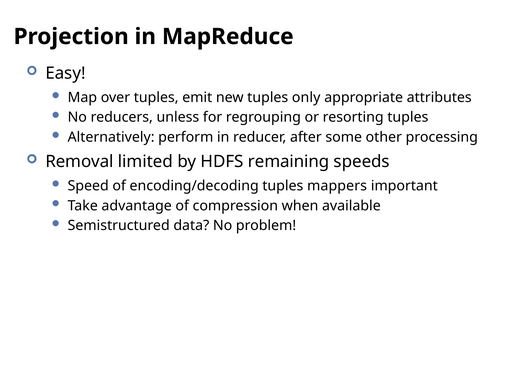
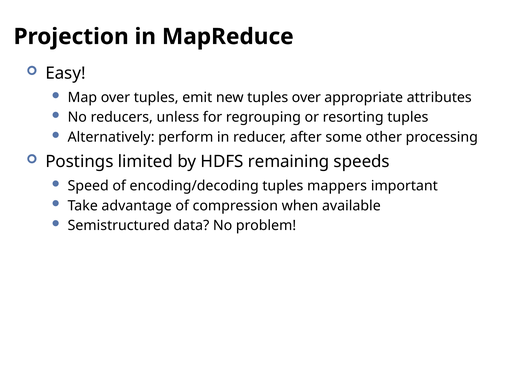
tuples only: only -> over (306, 97)
Removal: Removal -> Postings (79, 162)
